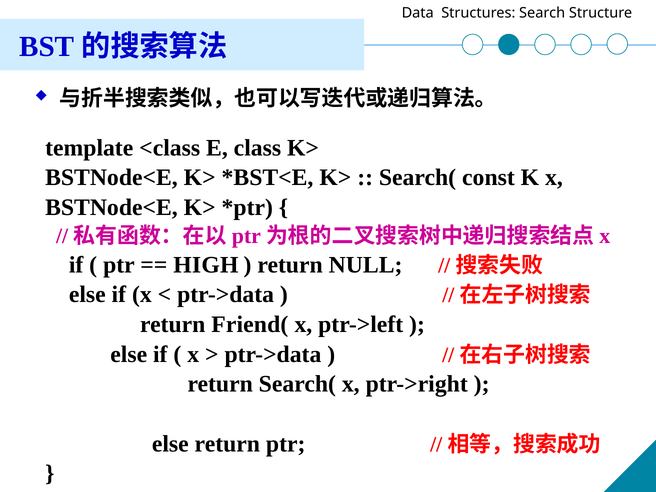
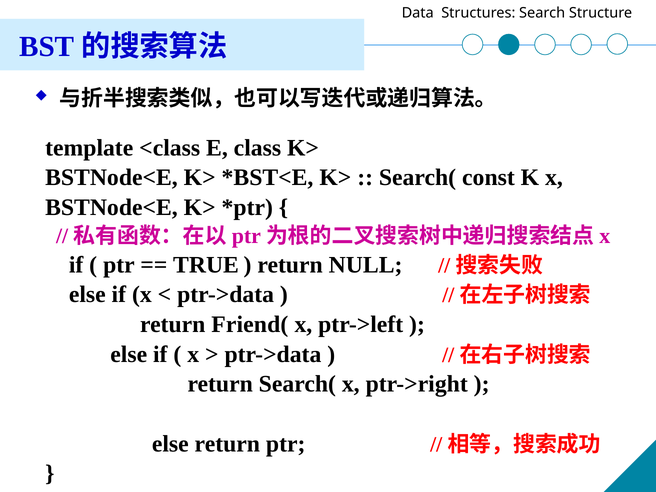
HIGH: HIGH -> TRUE (206, 265)
